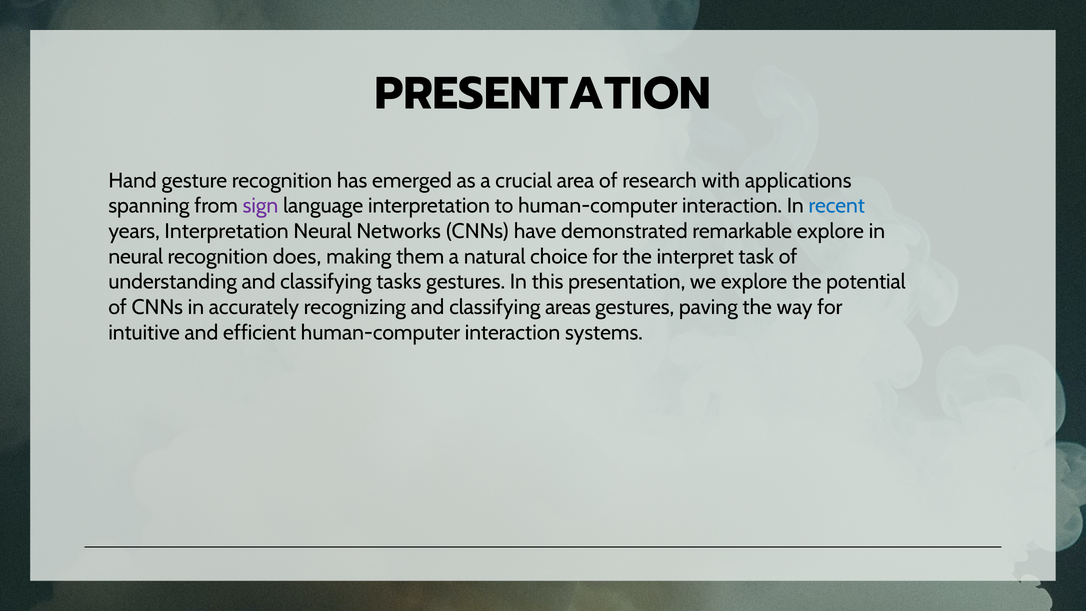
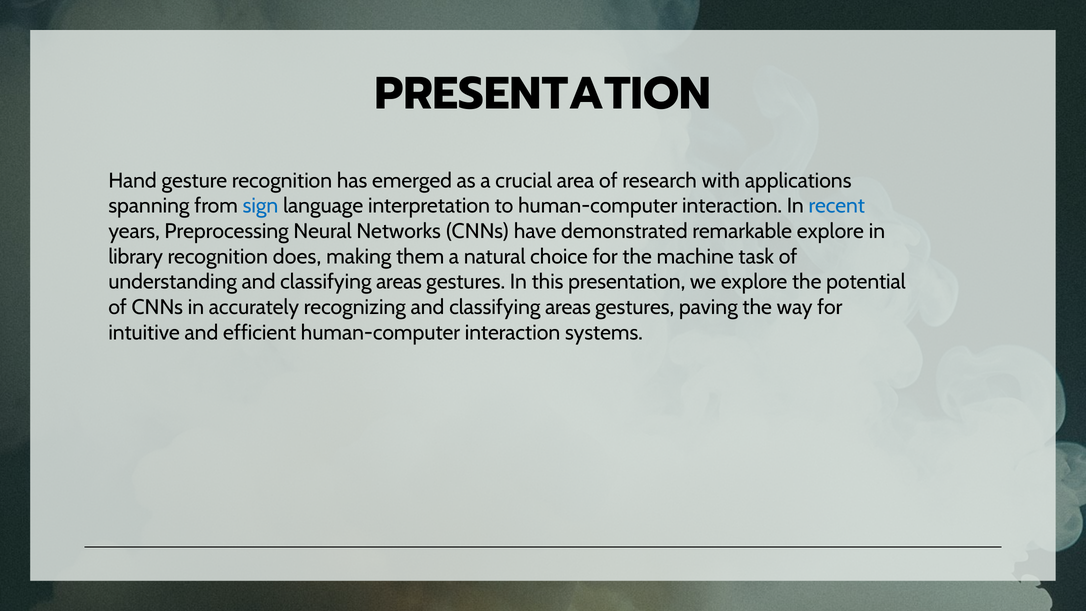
sign colour: purple -> blue (260, 206)
years Interpretation: Interpretation -> Preprocessing (227, 231)
neural: neural -> library (136, 257)
interpret: interpret -> machine (695, 257)
understanding and classifying tasks: tasks -> areas (399, 282)
